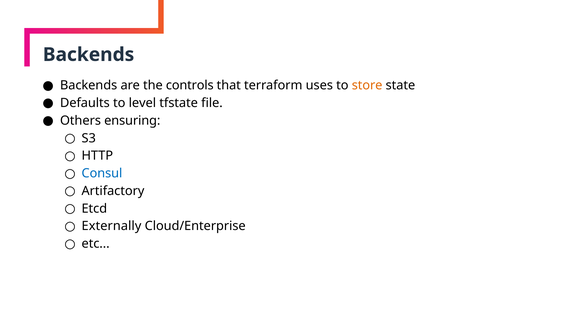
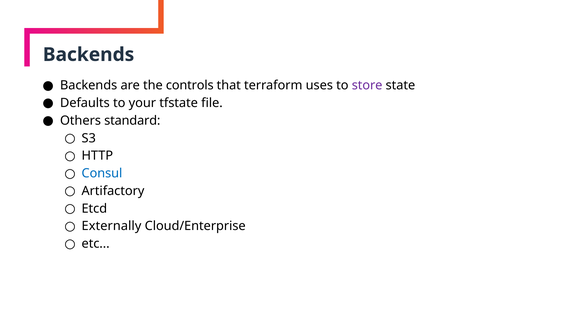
store colour: orange -> purple (367, 85)
level: level -> your (142, 103)
ensuring: ensuring -> standard (132, 121)
